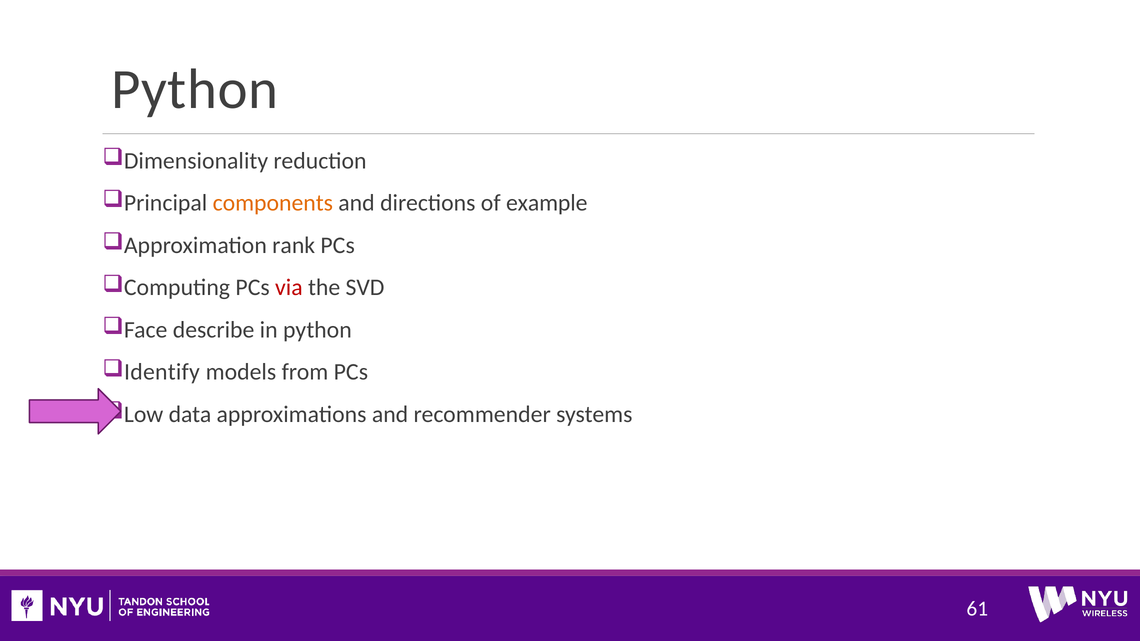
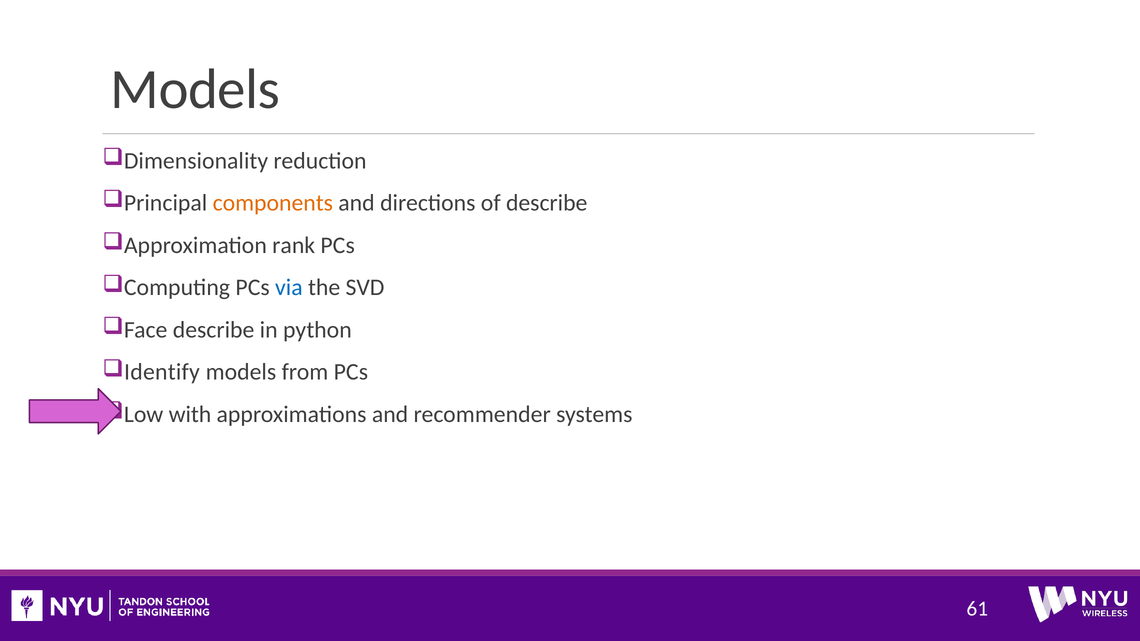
Python: Python -> Models (195, 89)
of example: example -> describe (547, 203)
via colour: red -> blue (289, 288)
data: data -> with (190, 415)
